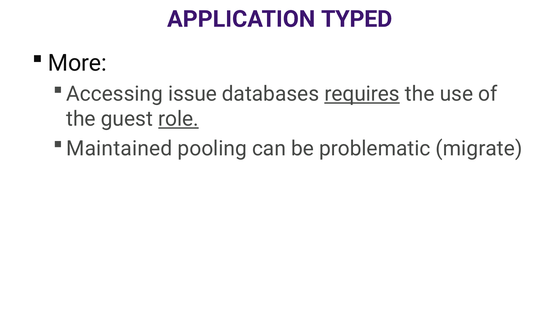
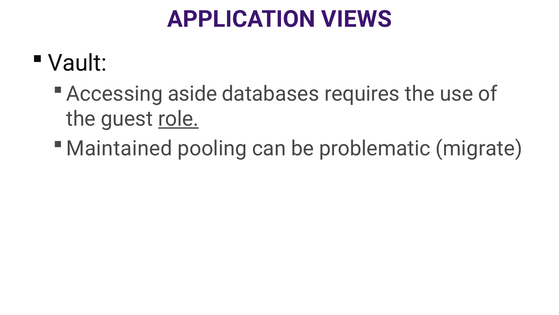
TYPED: TYPED -> VIEWS (356, 19)
More: More -> Vault (77, 63)
issue: issue -> aside (193, 94)
requires underline: present -> none (362, 94)
